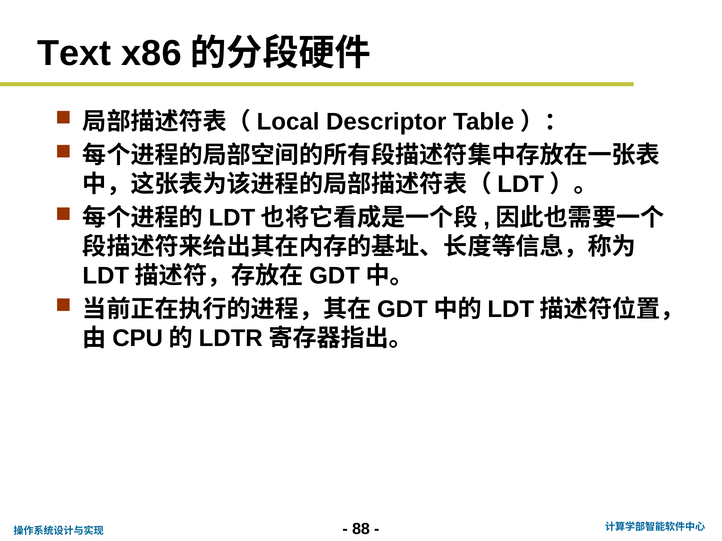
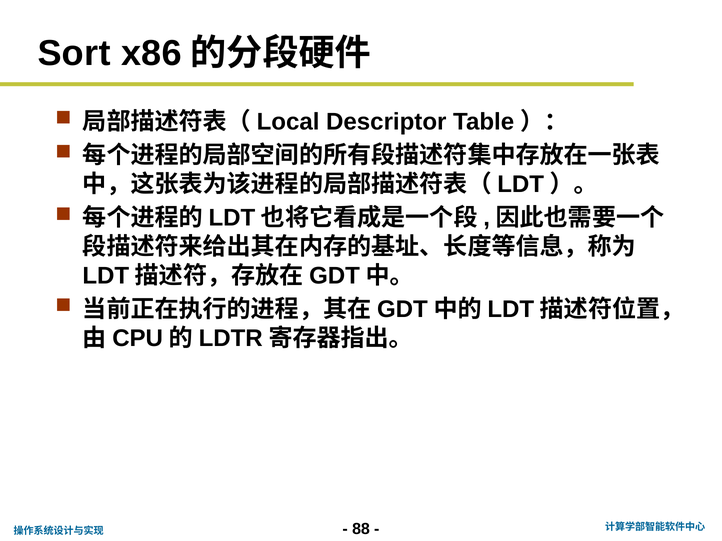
Text: Text -> Sort (74, 53)
